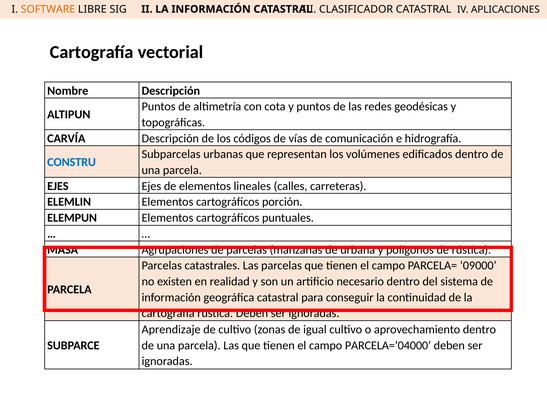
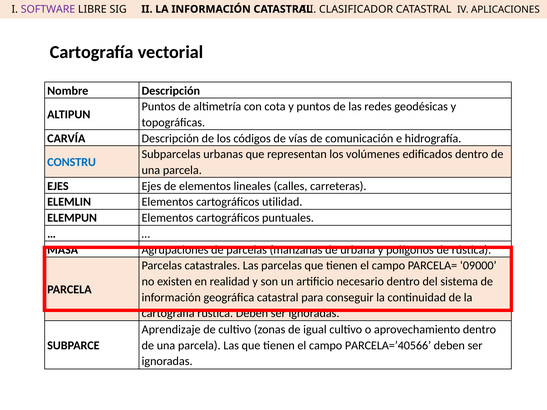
SOFTWARE colour: orange -> purple (48, 9)
porción: porción -> utilidad (282, 202)
PARCELA=’04000: PARCELA=’04000 -> PARCELA=’40566 (388, 346)
